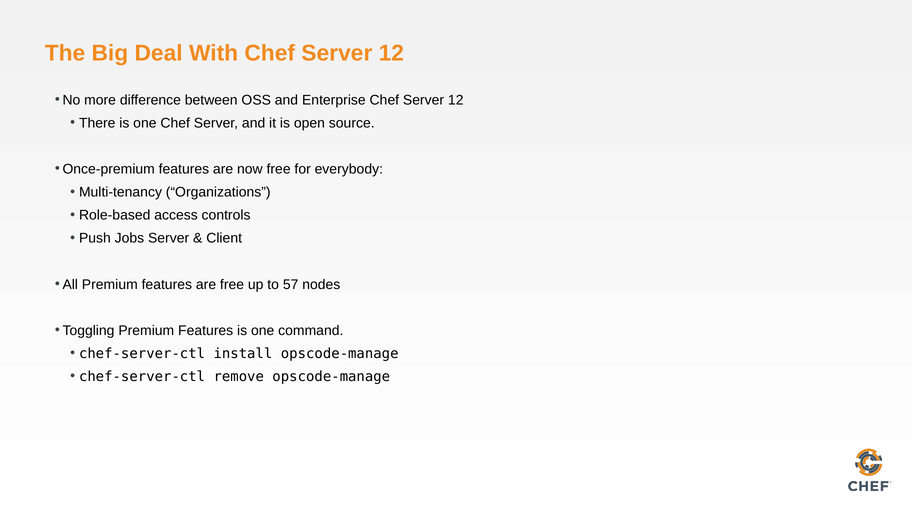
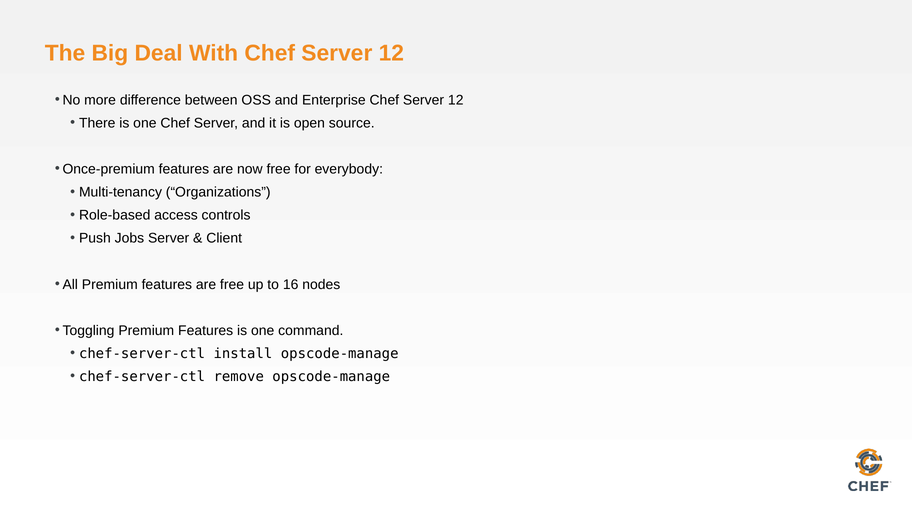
57: 57 -> 16 (291, 284)
